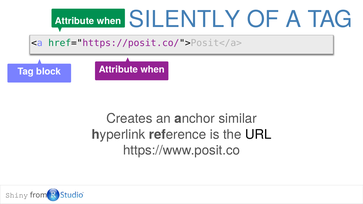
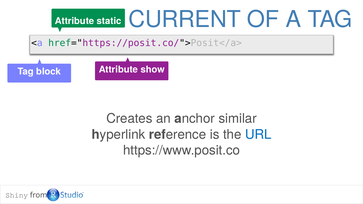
SILENTLY: SILENTLY -> CURRENT (185, 20)
when: when -> static (109, 21)
when: when -> show (153, 70)
URL colour: black -> blue (258, 135)
